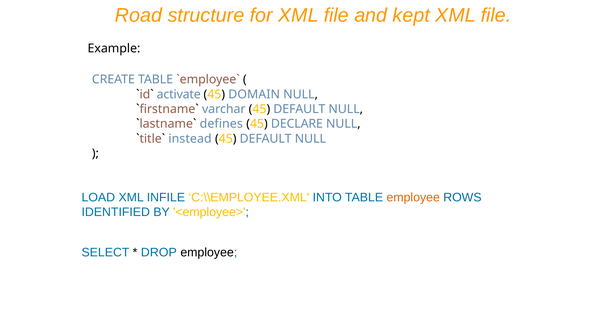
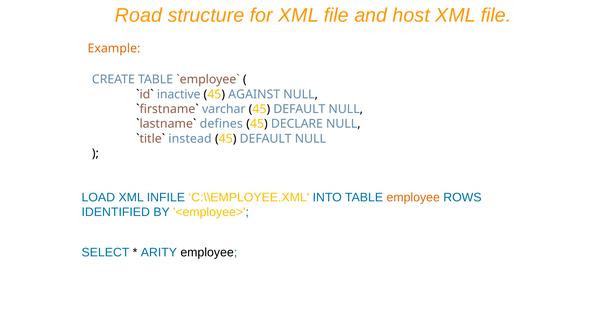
kept: kept -> host (411, 15)
Example colour: black -> orange (114, 48)
activate: activate -> inactive (179, 94)
DOMAIN: DOMAIN -> AGAINST (254, 94)
DROP: DROP -> ARITY (159, 252)
